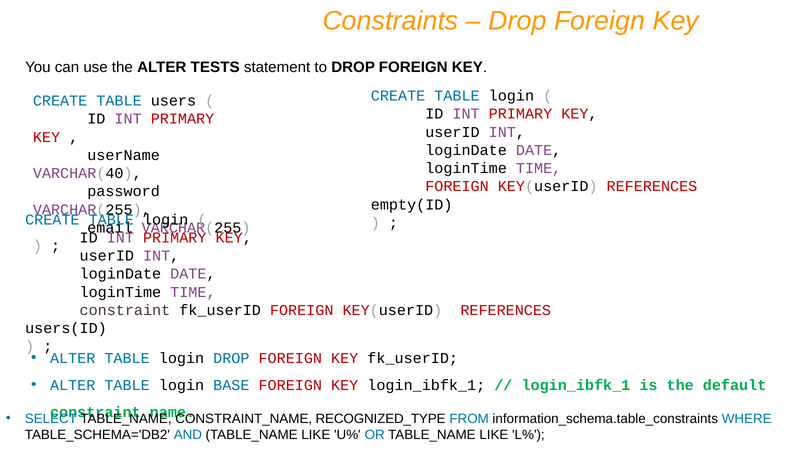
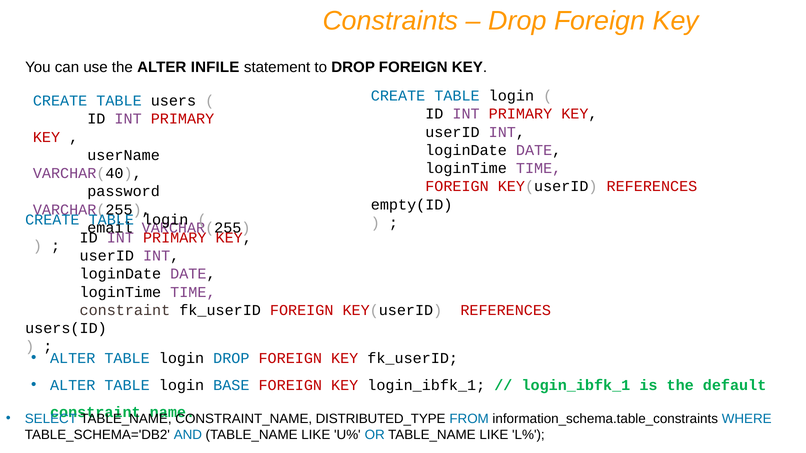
TESTS: TESTS -> INFILE (215, 67)
RECOGNIZED_TYPE: RECOGNIZED_TYPE -> DISTRIBUTED_TYPE (381, 419)
